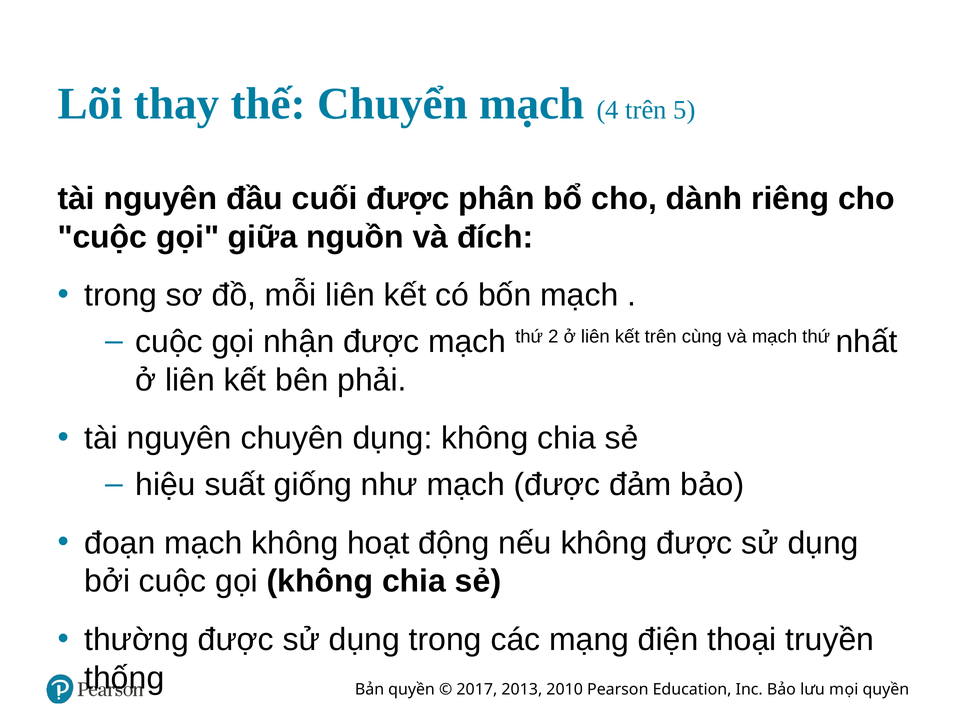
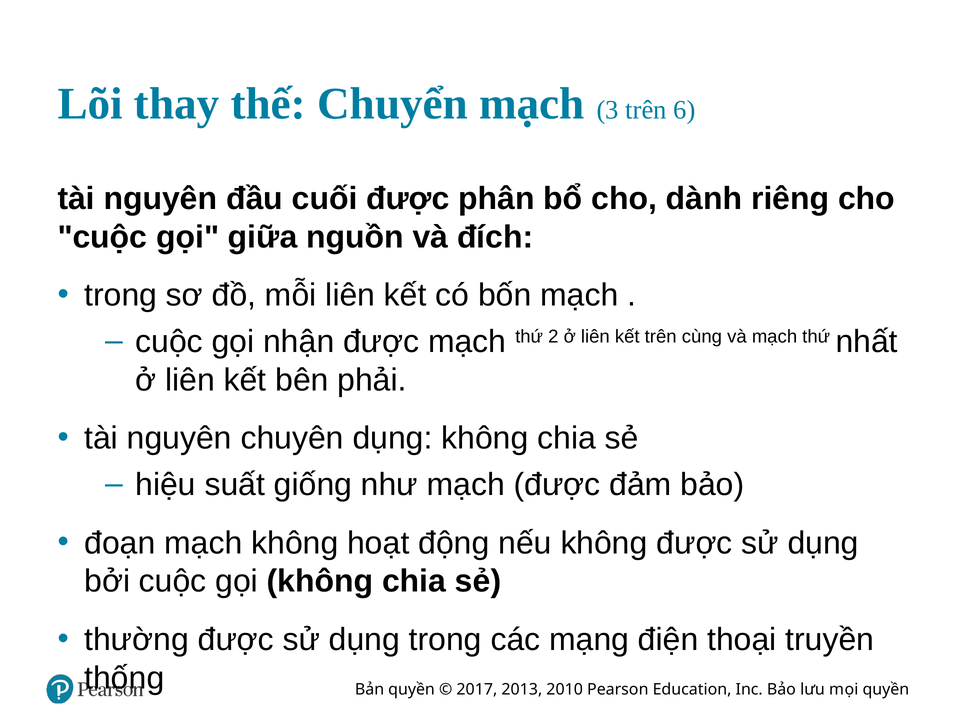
4: 4 -> 3 (608, 110)
5: 5 -> 6 (685, 110)
